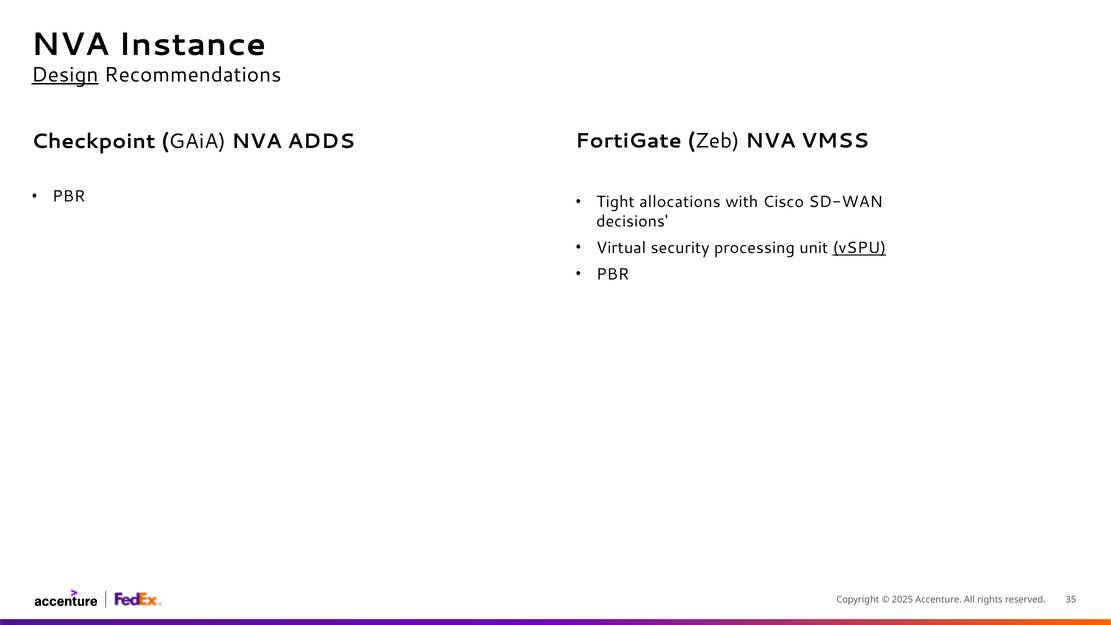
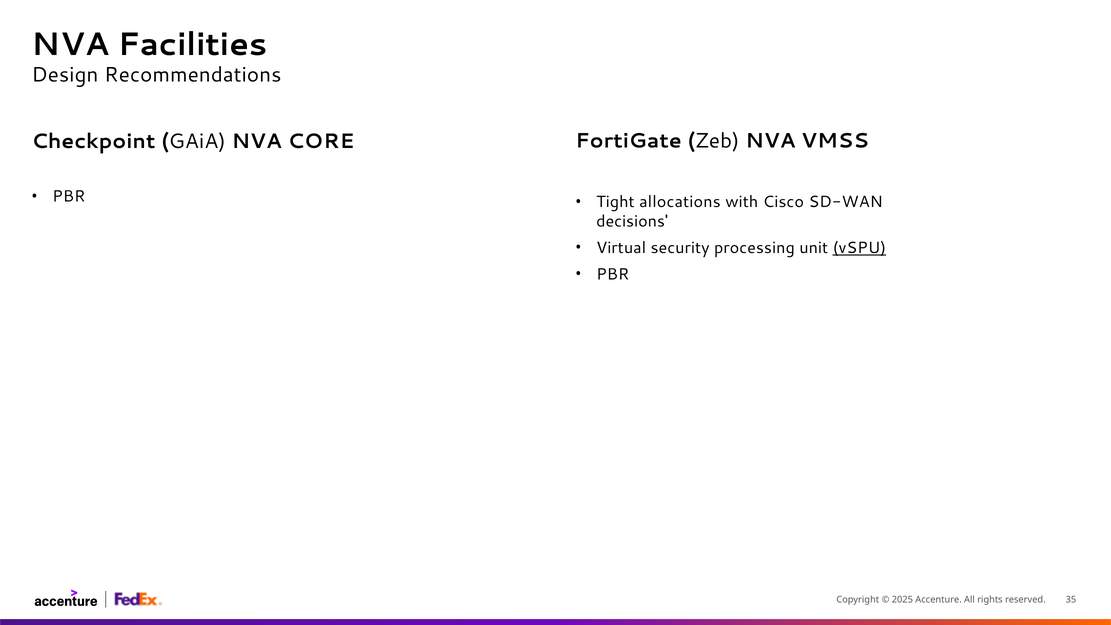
Instance: Instance -> Facilities (193, 44)
Design underline: present -> none (65, 75)
ADDS: ADDS -> CORE (321, 141)
